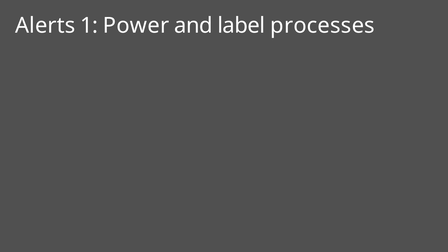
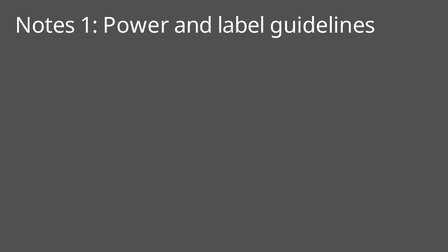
Alerts: Alerts -> Notes (45, 26)
processes: processes -> guidelines (323, 26)
